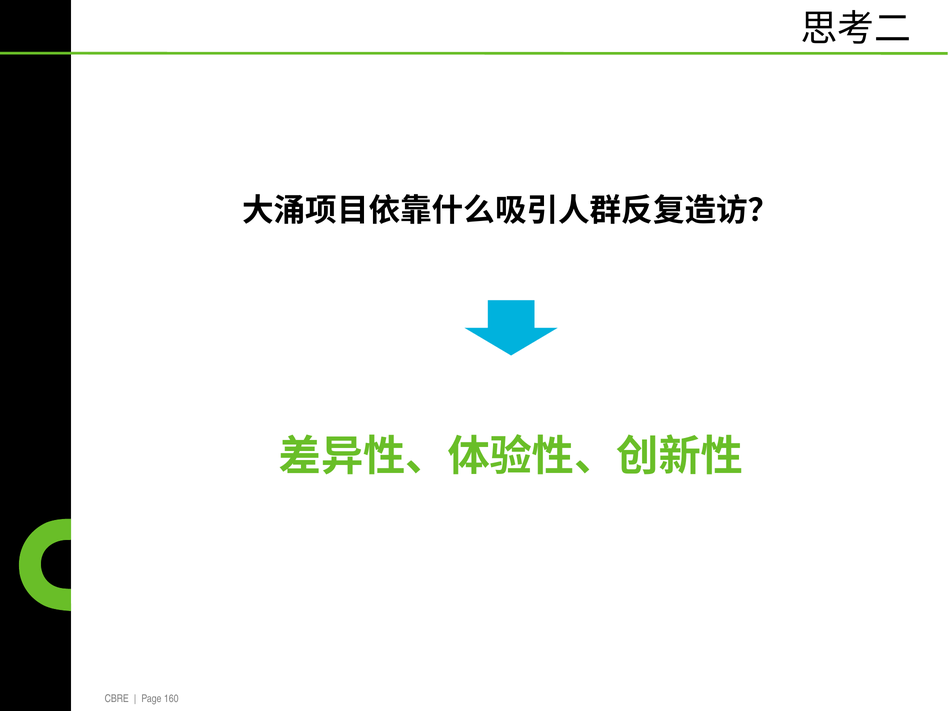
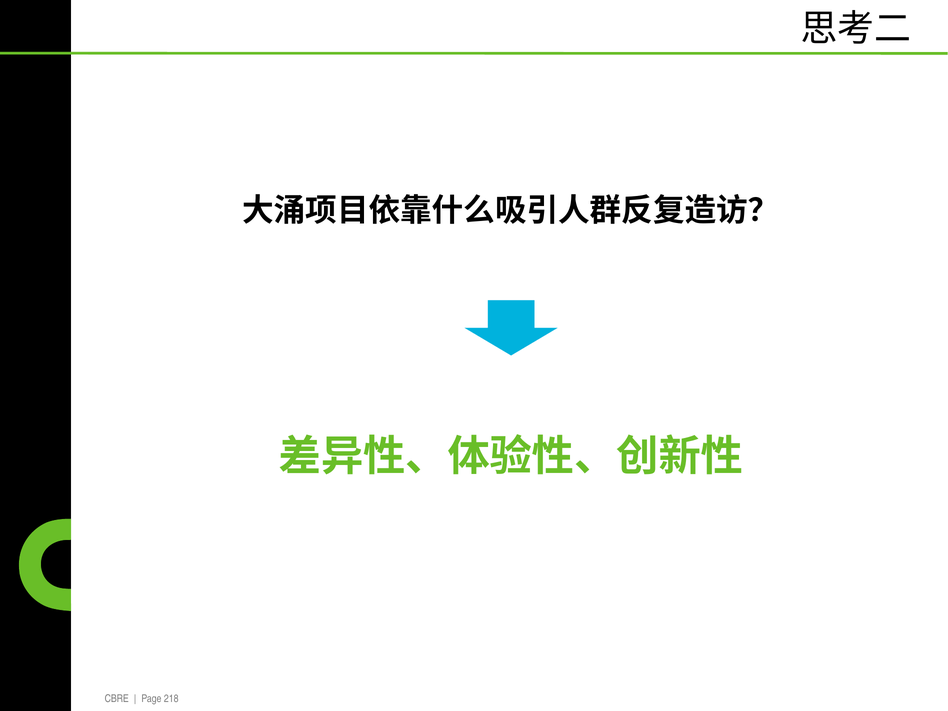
160: 160 -> 218 (171, 699)
